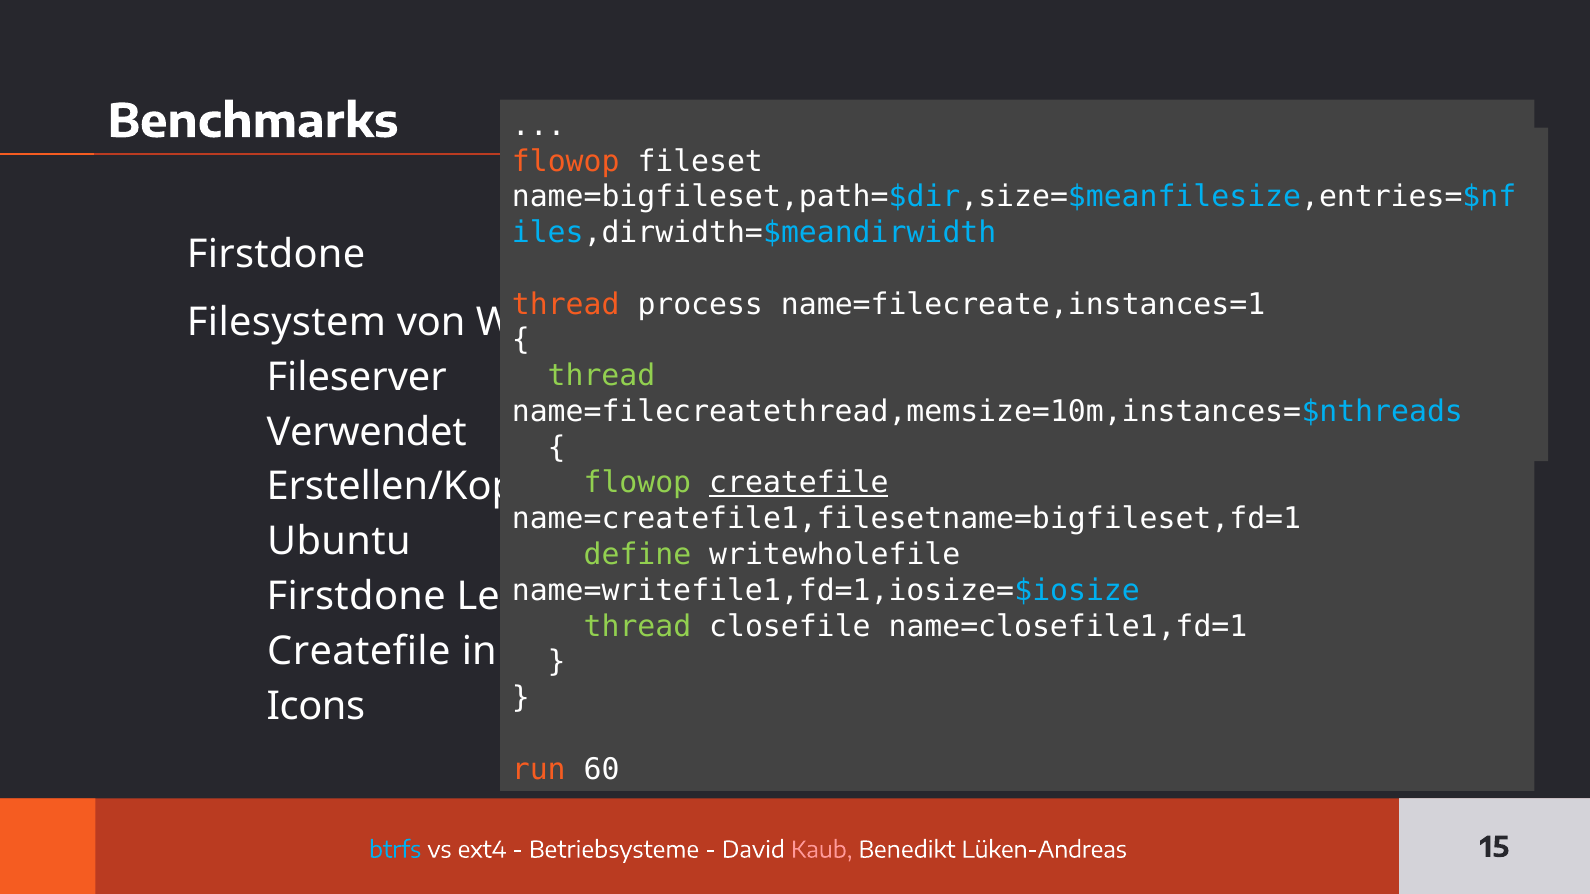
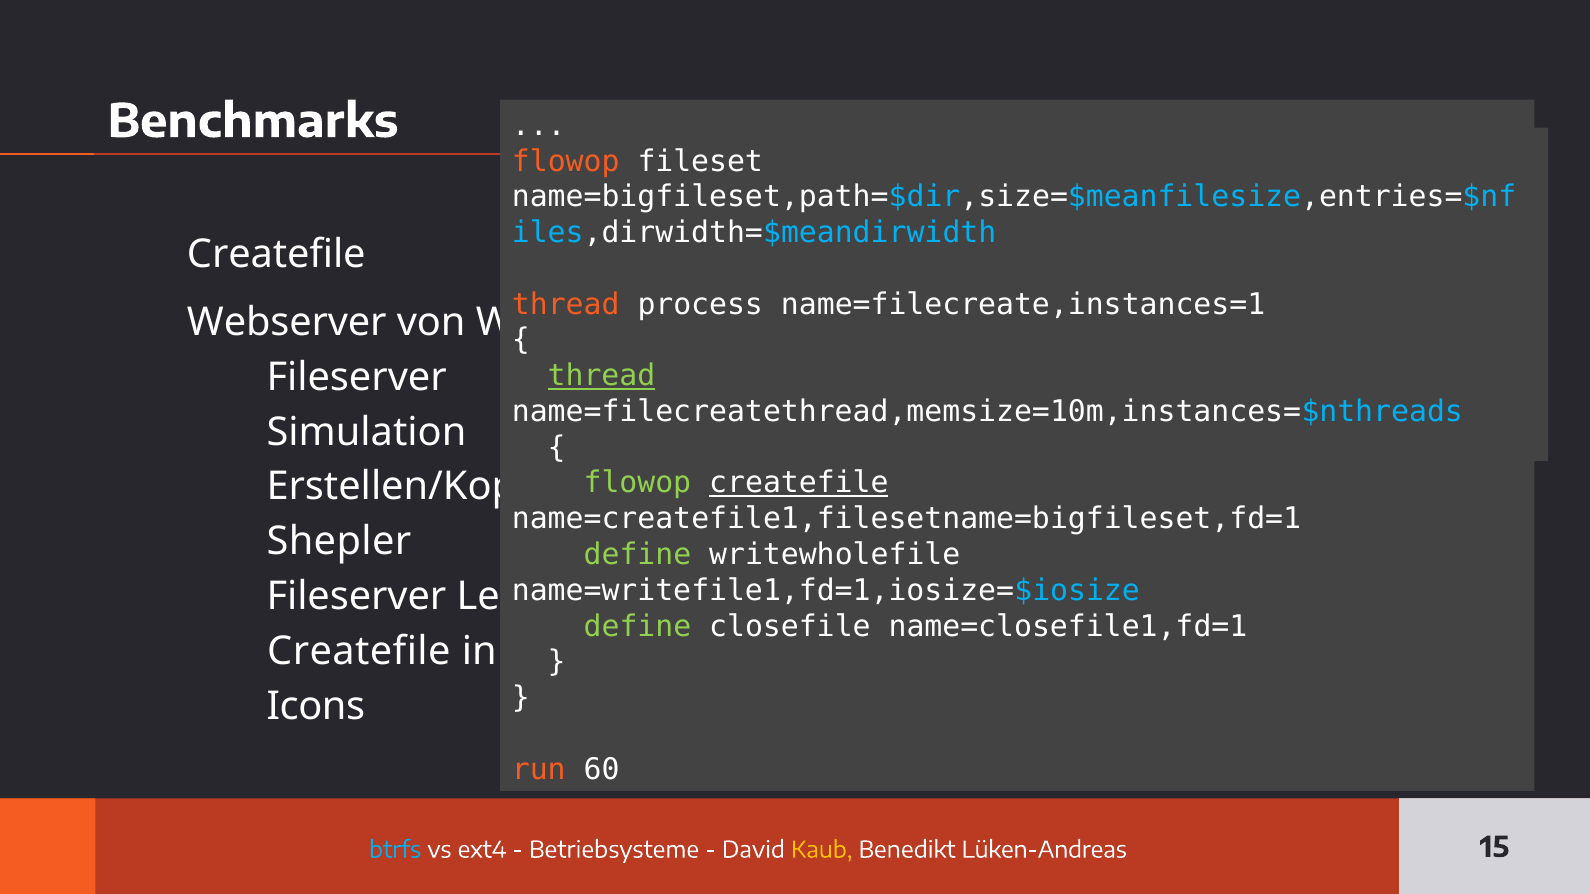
Firstdone: Firstdone -> Createfile (276, 254)
Filesystem: Filesystem -> Webserver (287, 322)
thread underline: none -> present (601, 376)
Verwendet: Verwendet -> Simulation (366, 432)
Ubuntu: Ubuntu -> Shepler (339, 542)
Firstdone: Firstdone -> Fileserver (356, 597)
thread: thread -> define (637, 626)
Kaub colour: pink -> yellow (822, 850)
